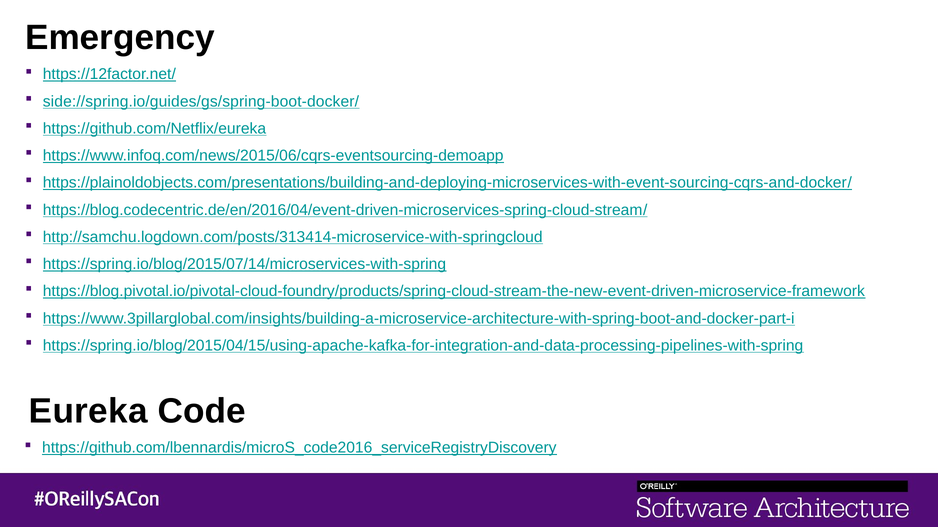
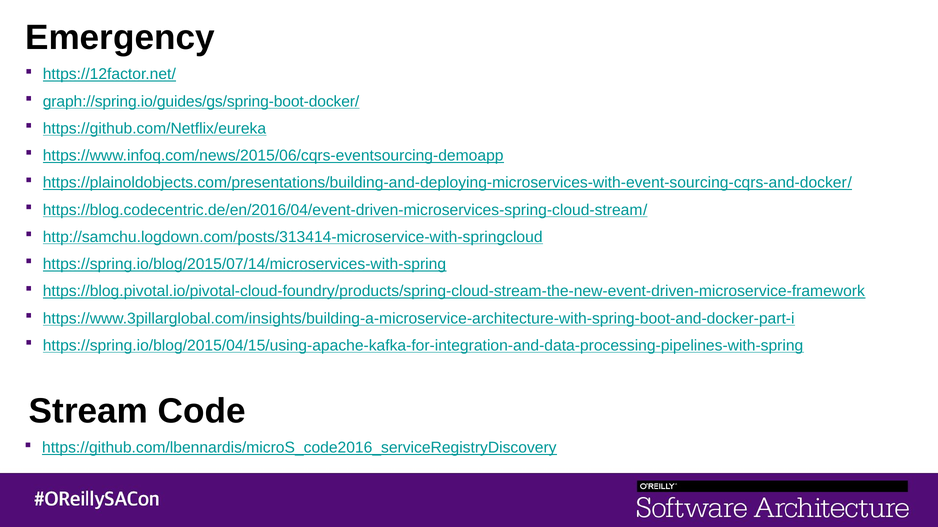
side://spring.io/guides/gs/spring-boot-docker/: side://spring.io/guides/gs/spring-boot-docker/ -> graph://spring.io/guides/gs/spring-boot-docker/ (201, 101)
Eureka: Eureka -> Stream (88, 412)
